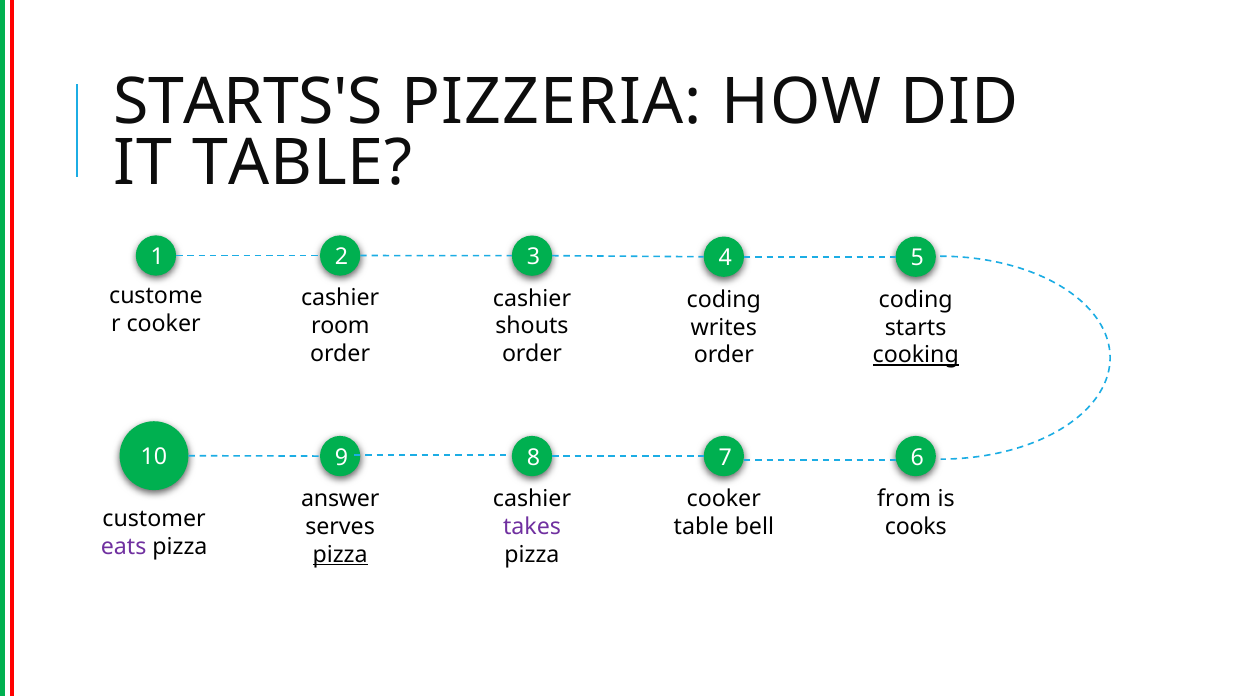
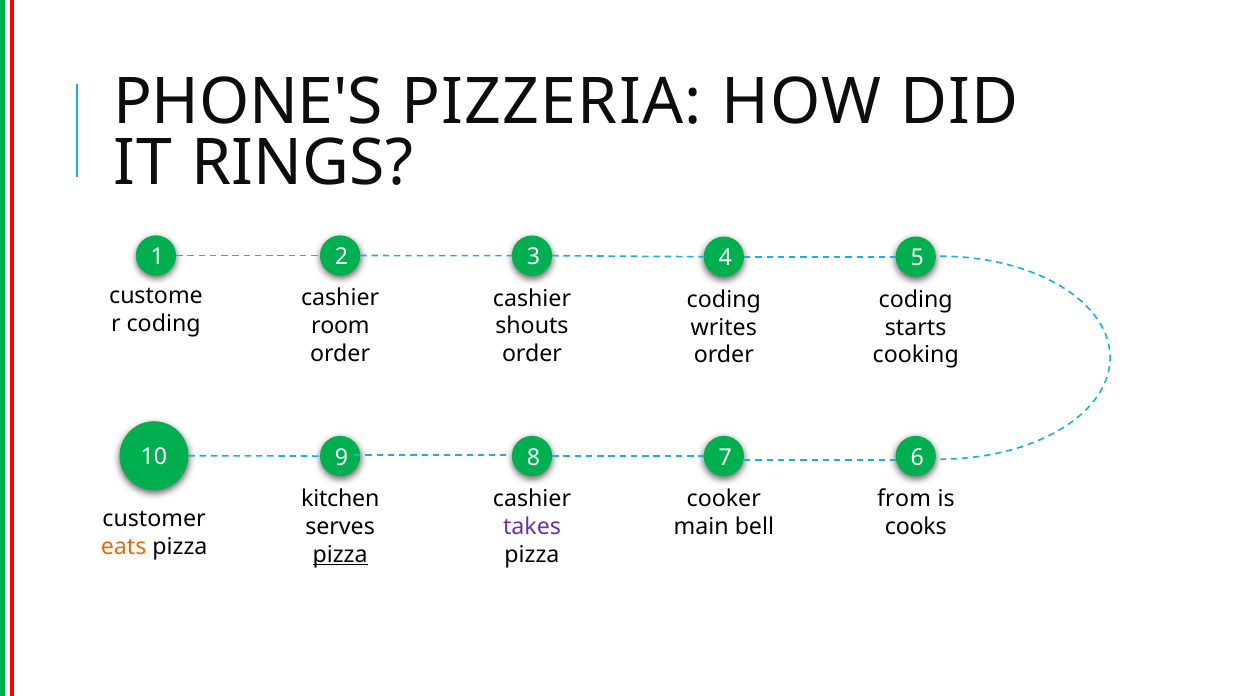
STARTS'S: STARTS'S -> PHONE'S (248, 102)
IT TABLE: TABLE -> RINGS (302, 164)
cooker: cooker -> coding (164, 324)
cooking underline: present -> none (916, 355)
answer: answer -> kitchen (340, 499)
table: table -> main (701, 527)
eats colour: purple -> orange (124, 547)
